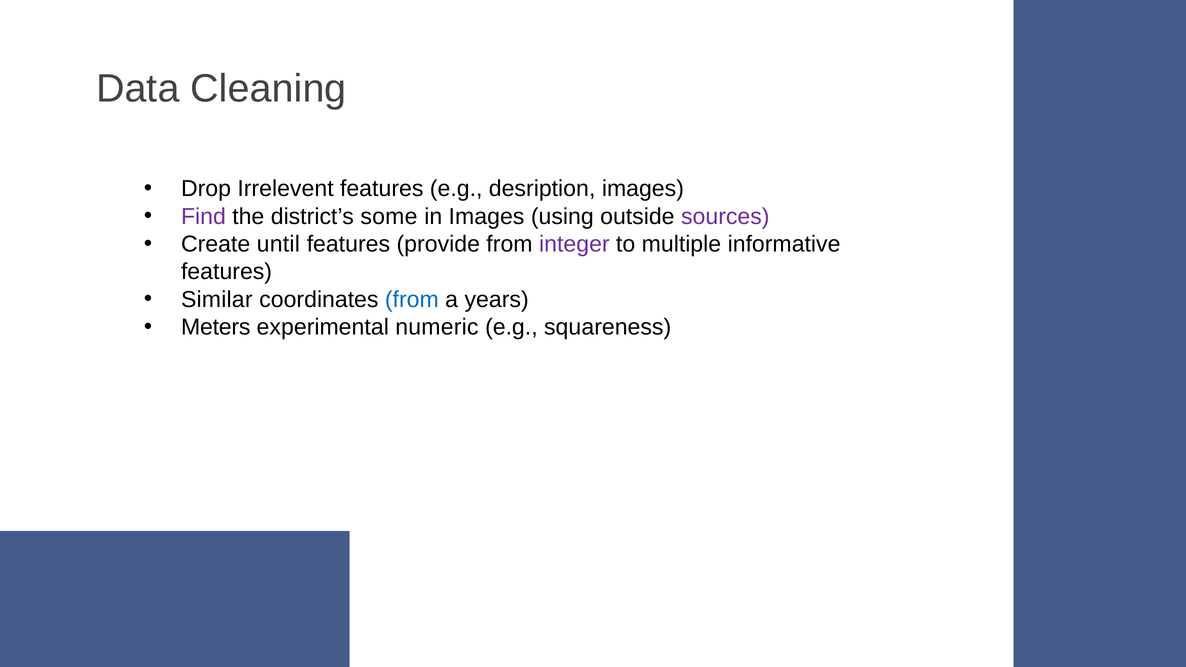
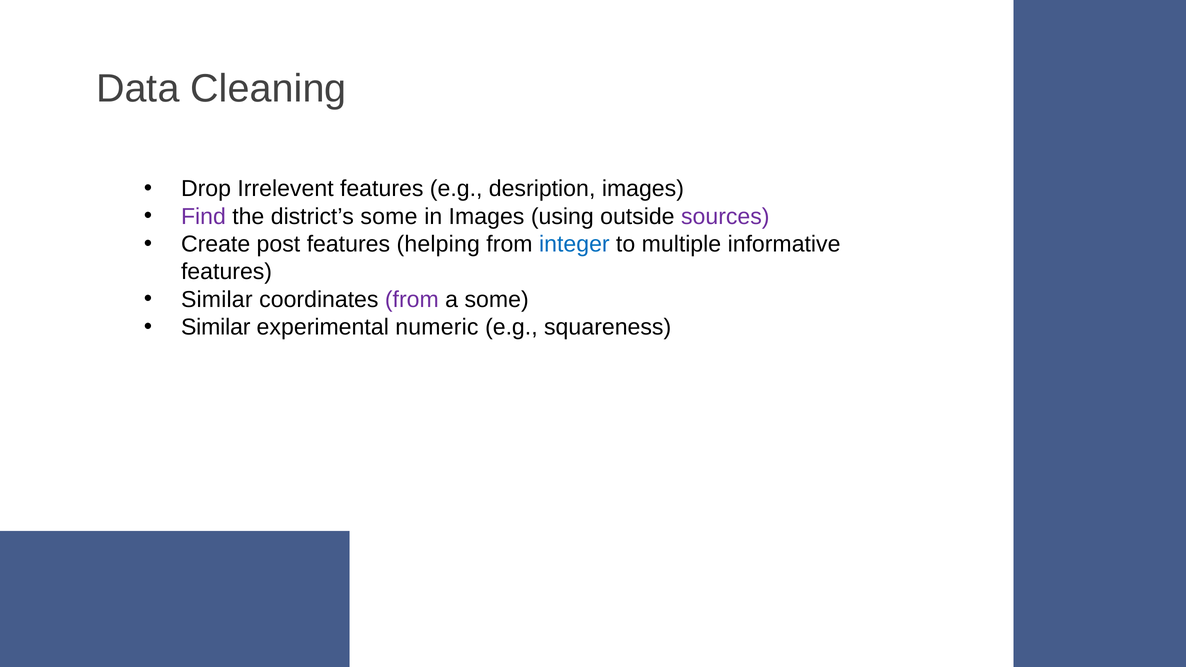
until: until -> post (278, 244)
provide: provide -> helping (438, 244)
integer colour: purple -> blue (574, 244)
from colour: blue -> purple (412, 300)
a years: years -> some (497, 300)
Meters: Meters -> Similar (216, 327)
